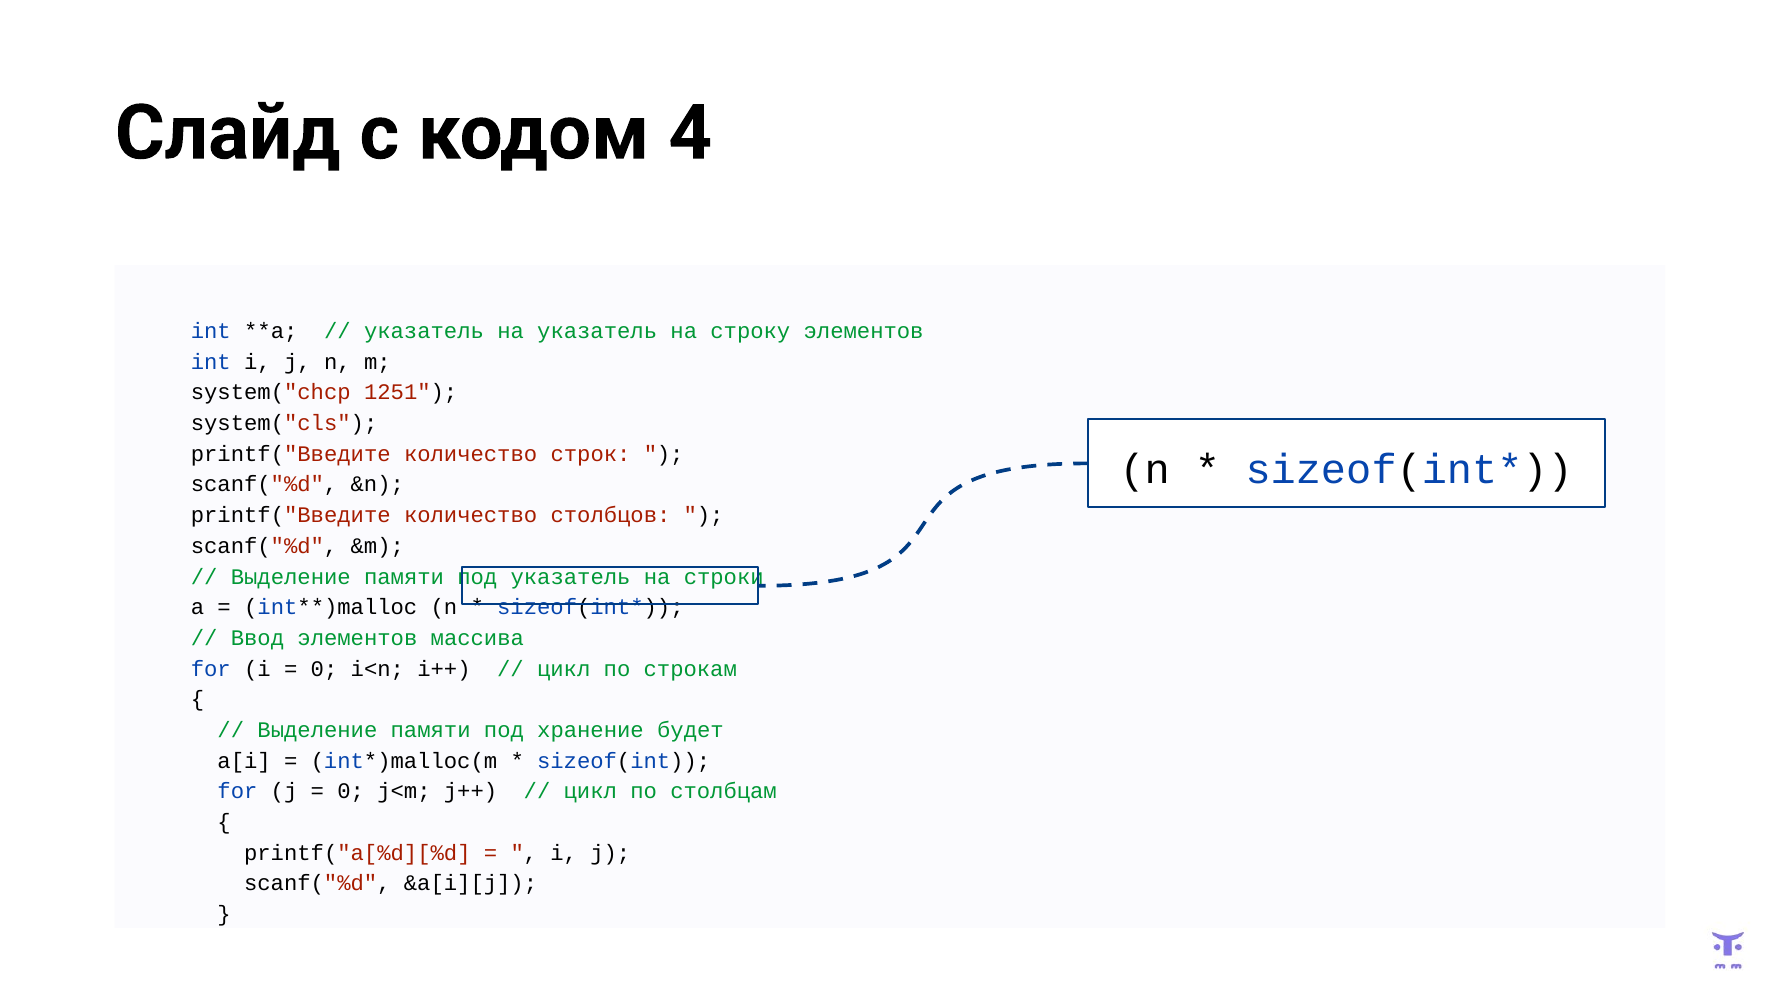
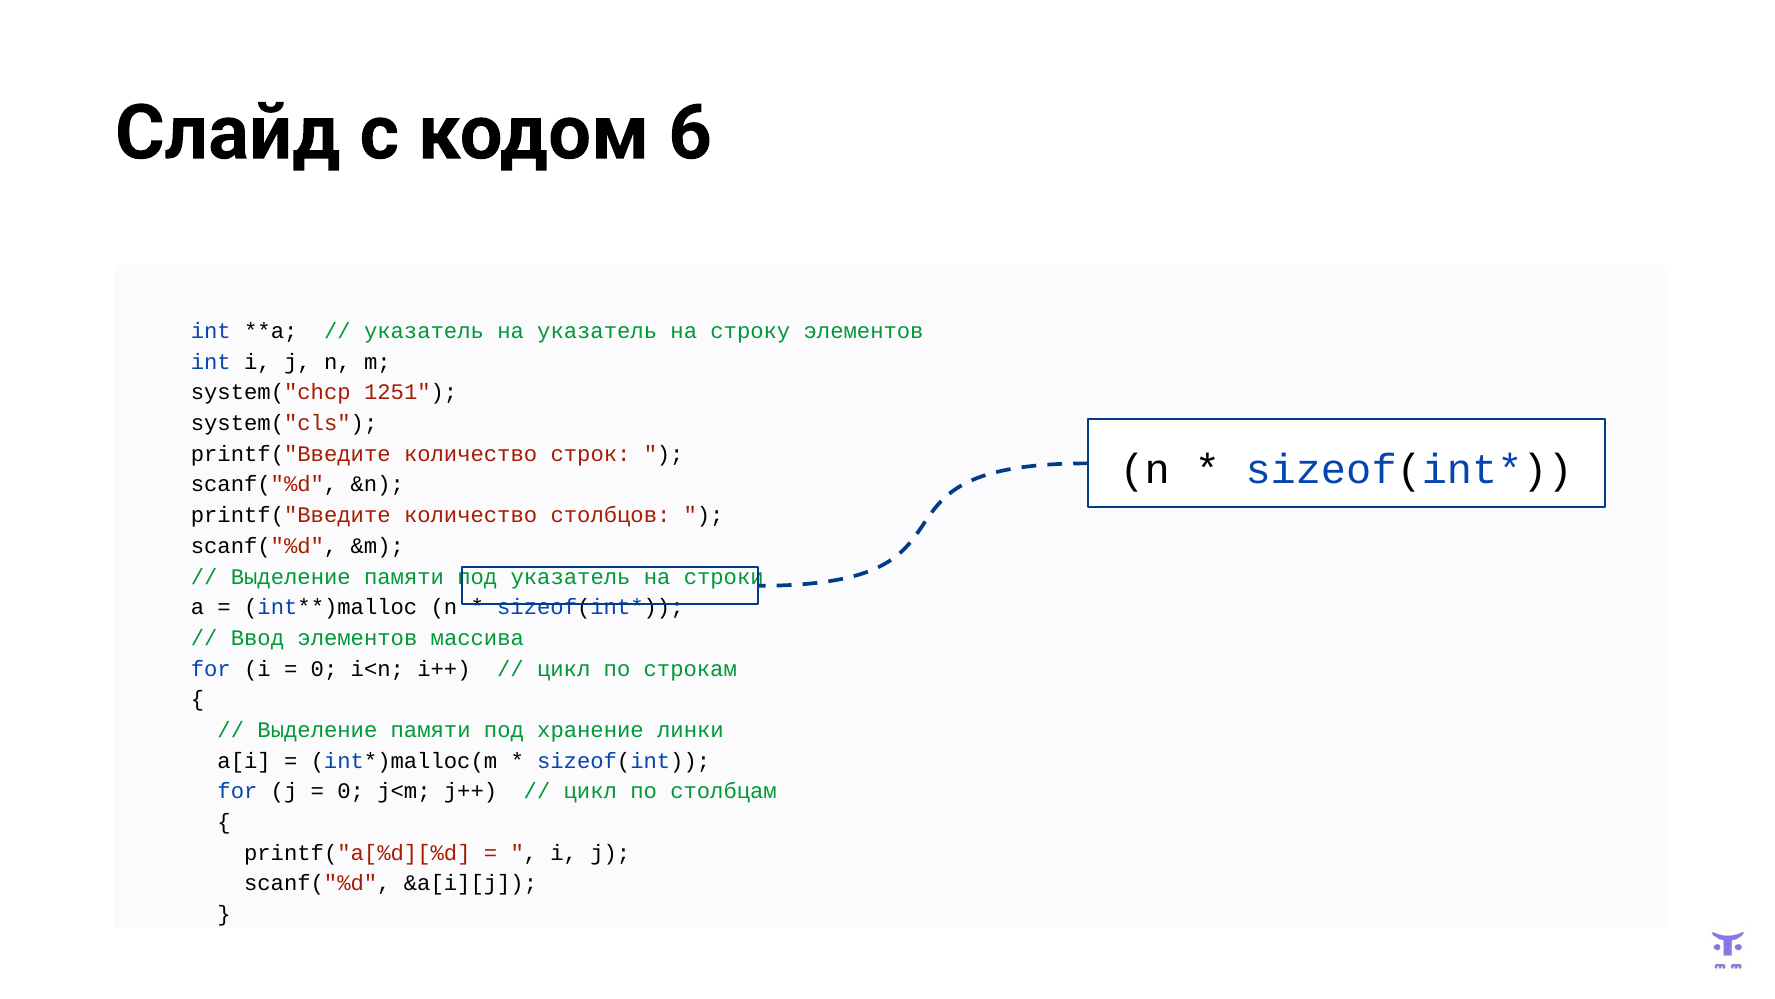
4: 4 -> 6 (690, 133)
будет: будет -> линки (690, 730)
